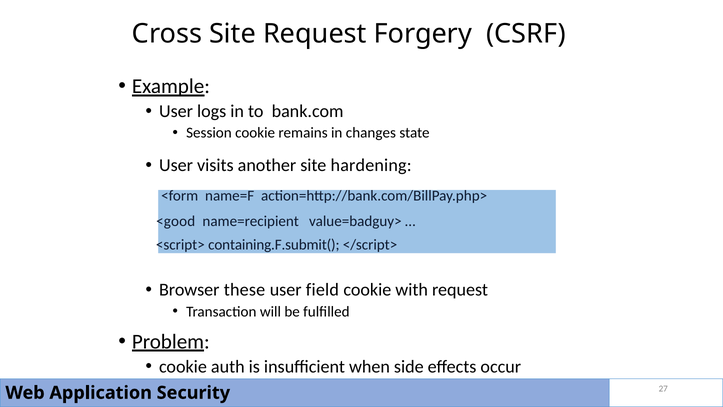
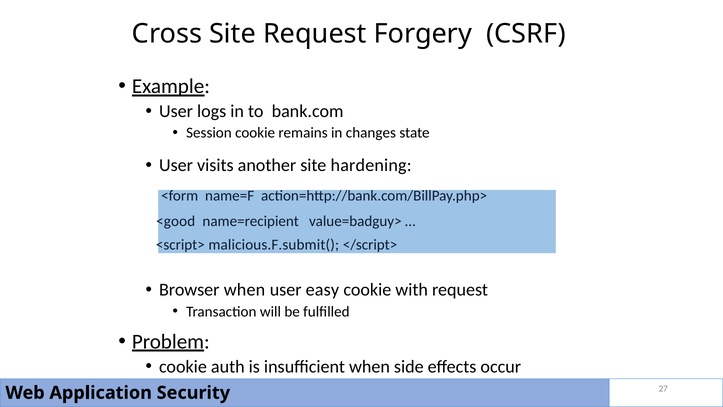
containing.F.submit(: containing.F.submit( -> malicious.F.submit( (274, 245)
Browser these: these -> when (244, 290)
field: field -> easy (322, 290)
